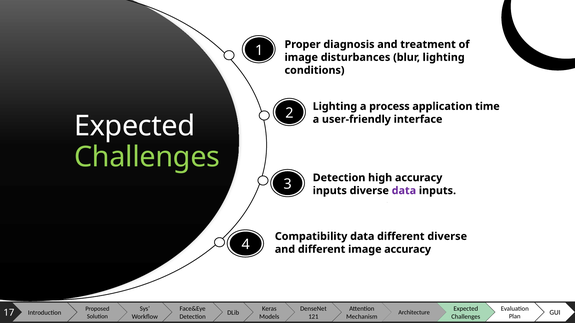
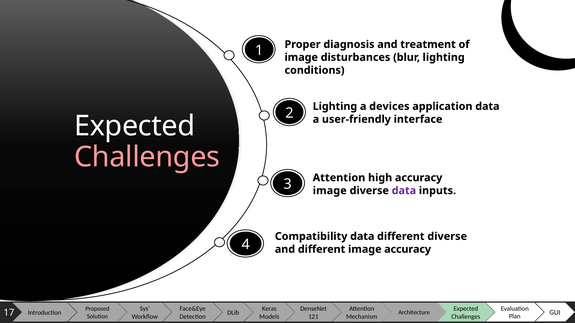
process: process -> devices (389, 106)
application time: time -> data (487, 106)
Challenges colour: light green -> pink (147, 157)
Detection: Detection -> Attention (339, 178)
inputs: inputs -> image (330, 191)
